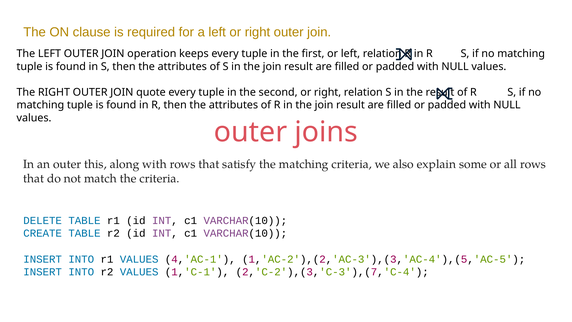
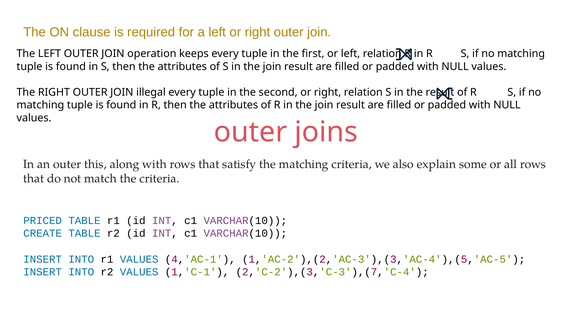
quote: quote -> illegal (151, 92)
DELETE: DELETE -> PRICED (43, 220)
